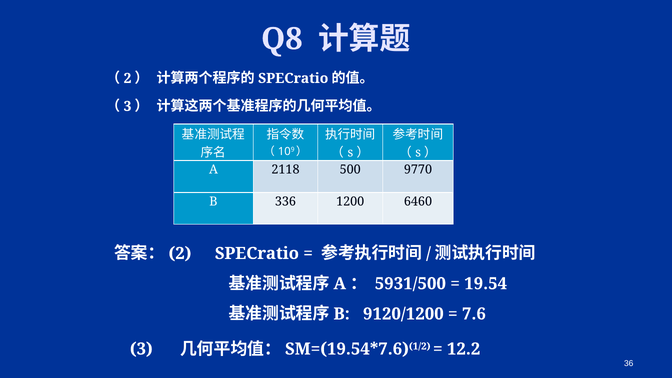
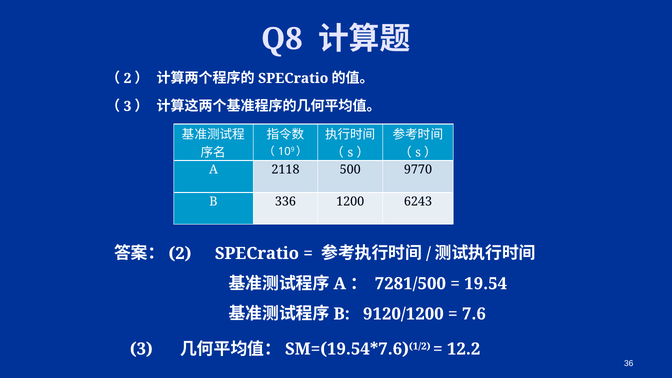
6460: 6460 -> 6243 (418, 202)
5931/500: 5931/500 -> 7281/500 (410, 284)
